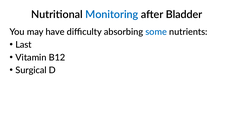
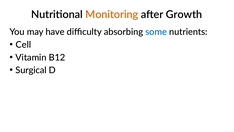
Monitoring colour: blue -> orange (112, 14)
Bladder: Bladder -> Growth (184, 14)
Last: Last -> Cell (23, 45)
